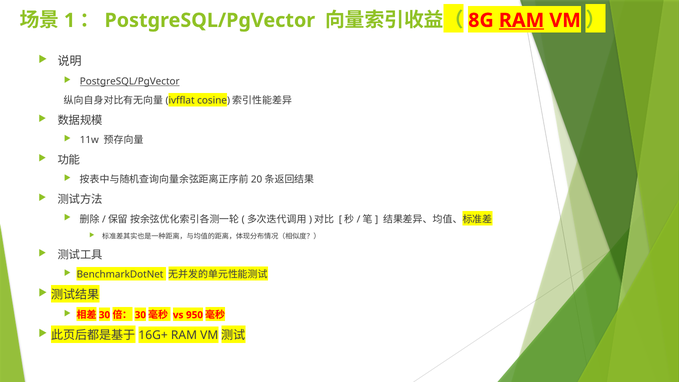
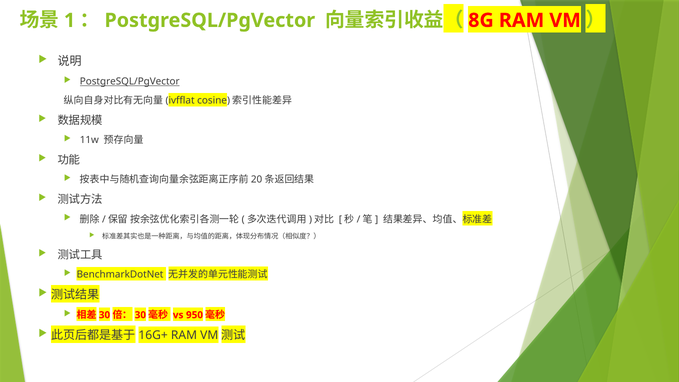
RAM underline: present -> none (522, 20)
